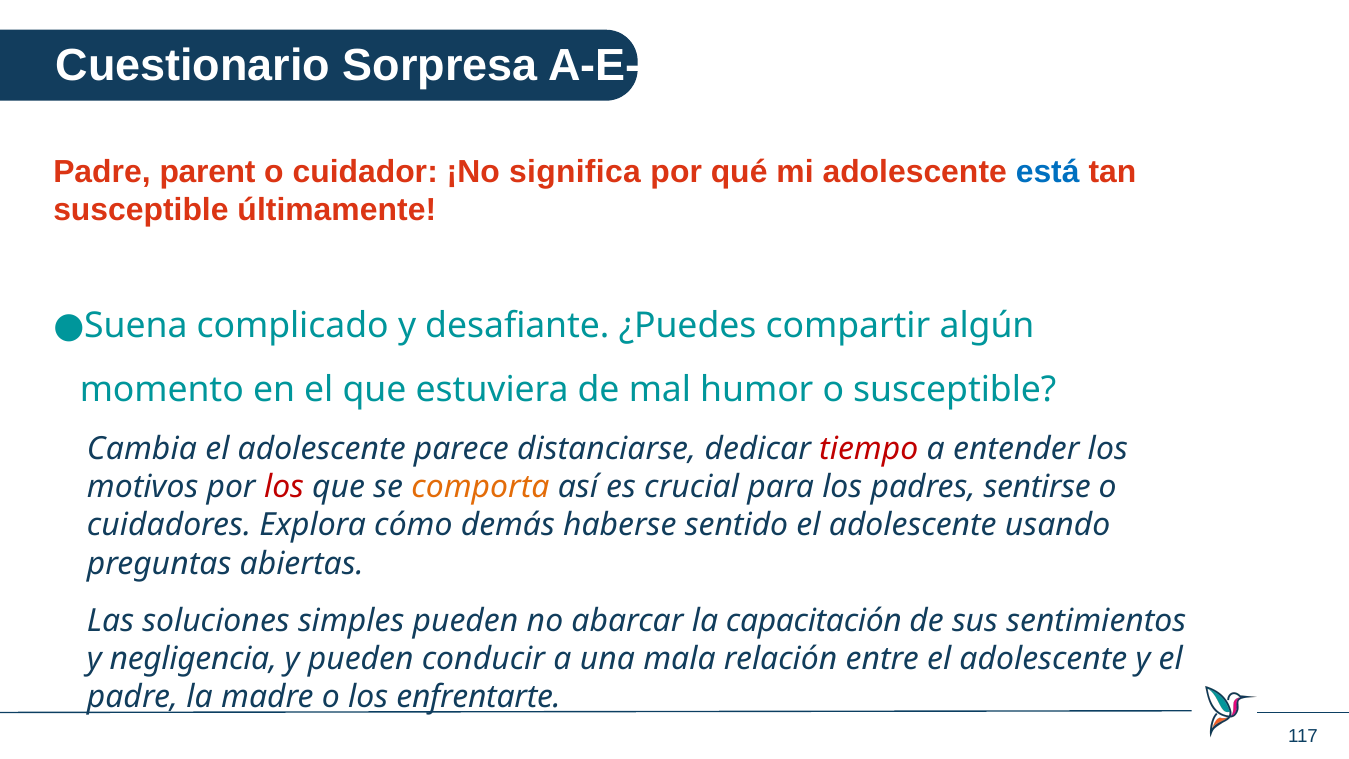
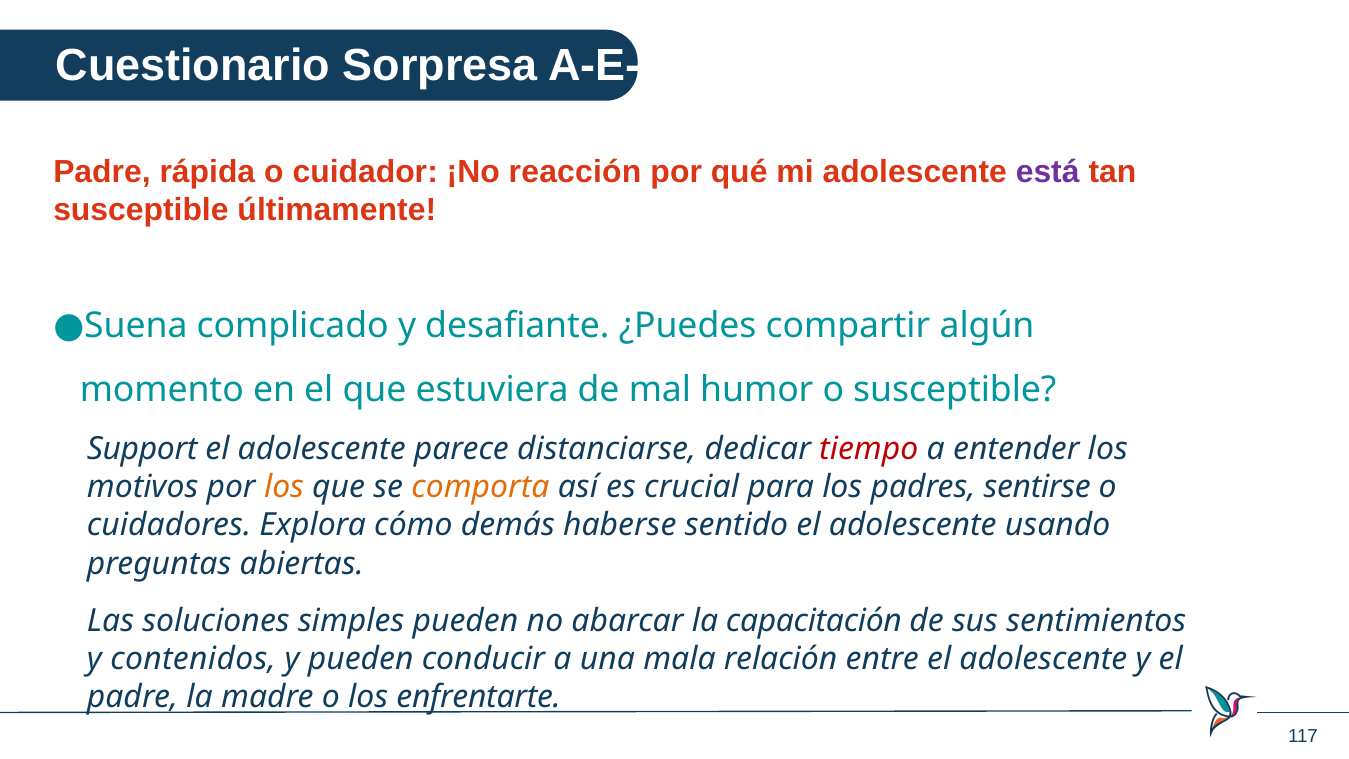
parent: parent -> rápida (207, 171)
significa: significa -> reacción (575, 171)
está colour: blue -> purple (1048, 171)
Cambia: Cambia -> Support (142, 449)
los colour: red -> orange (284, 487)
negligencia: negligencia -> contenidos (193, 659)
